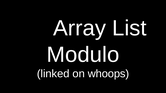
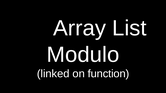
whoops: whoops -> function (108, 74)
